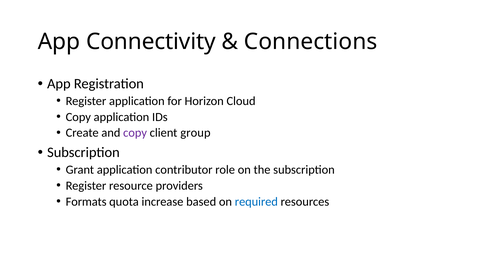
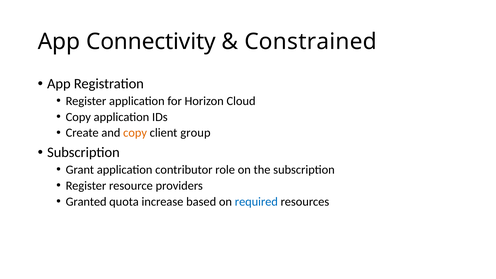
Connections: Connections -> Constrained (311, 42)
copy colour: purple -> orange (135, 133)
Formats: Formats -> Granted (86, 202)
